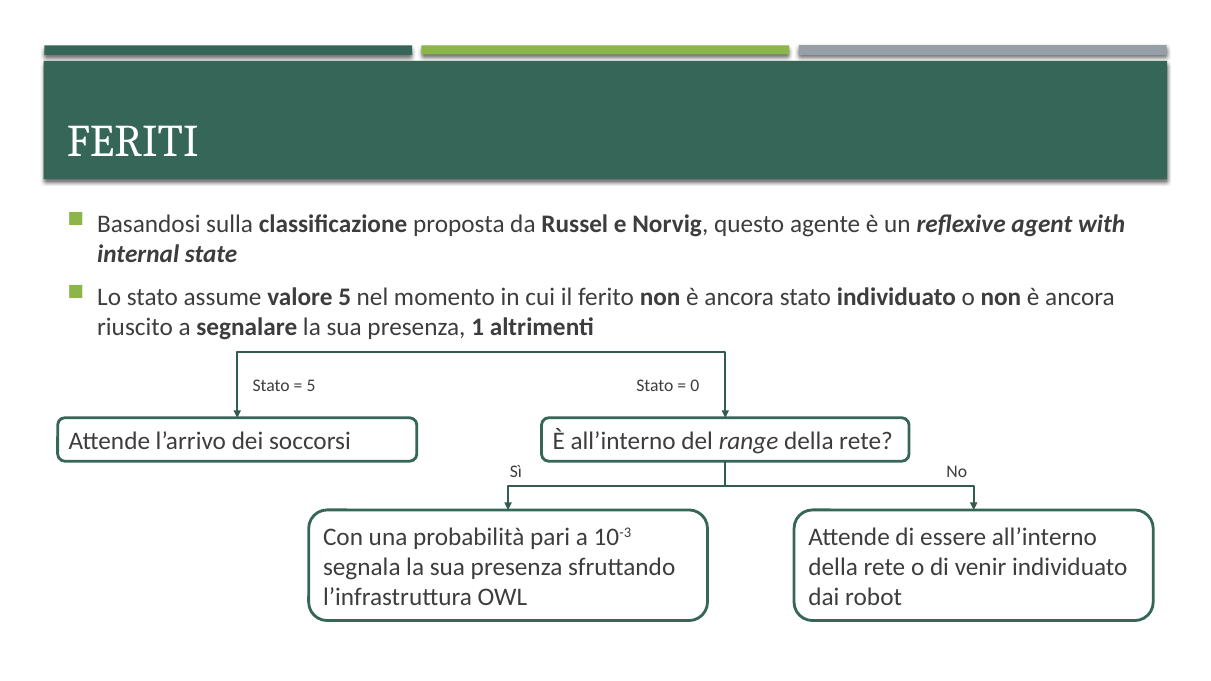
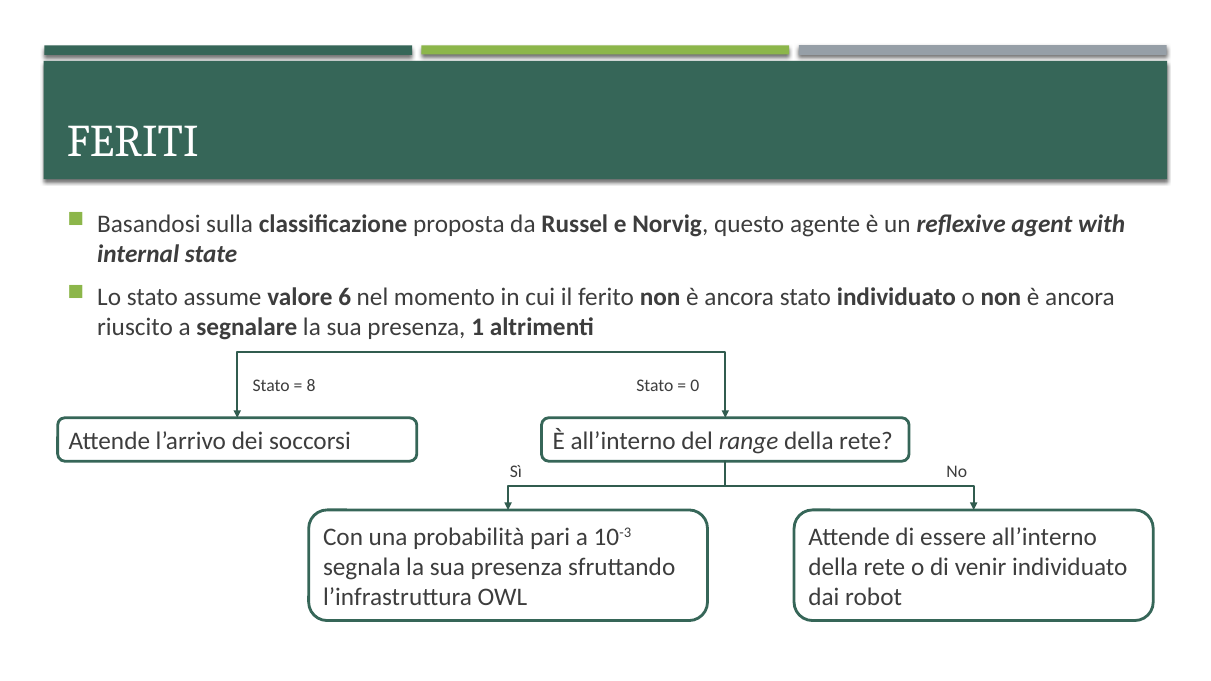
valore 5: 5 -> 6 (345, 297)
5: 5 -> 8 (311, 386)
